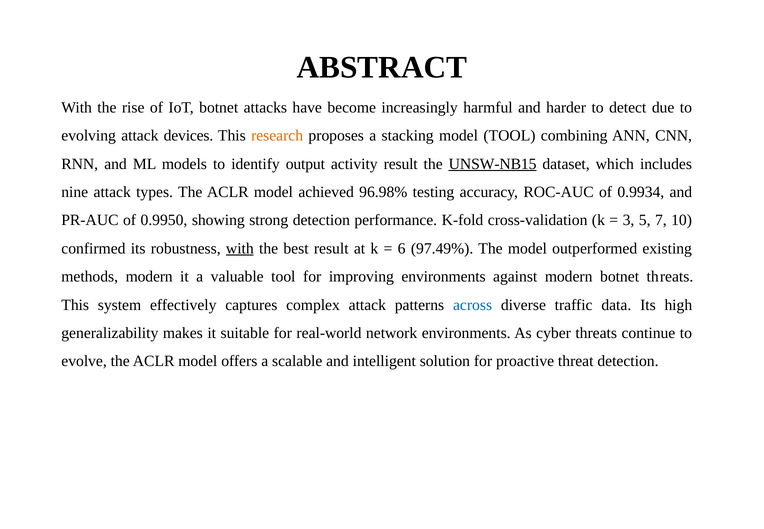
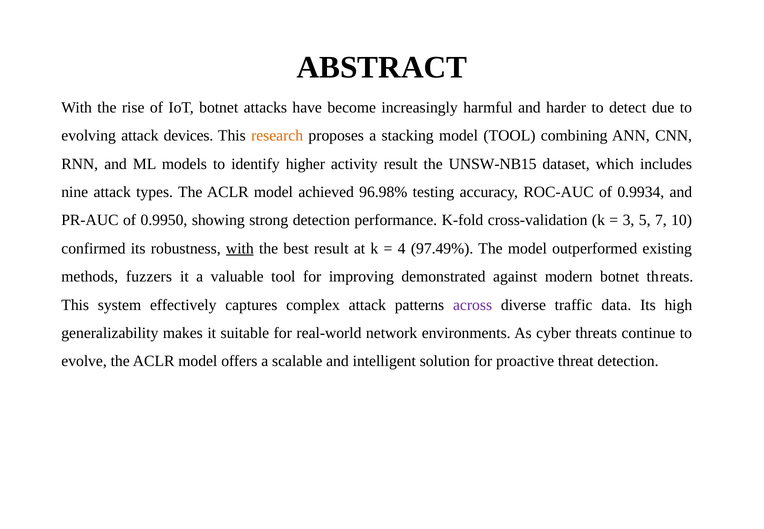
output: output -> higher (305, 164)
UNSW-NB15 underline: present -> none (493, 164)
6: 6 -> 4 (402, 248)
methods modern: modern -> fuzzers (149, 277)
improving environments: environments -> demonstrated (443, 277)
across colour: blue -> purple (473, 305)
